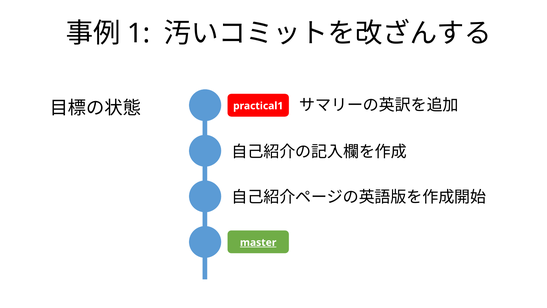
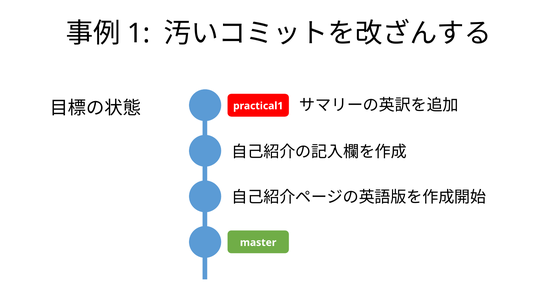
master underline: present -> none (258, 242)
